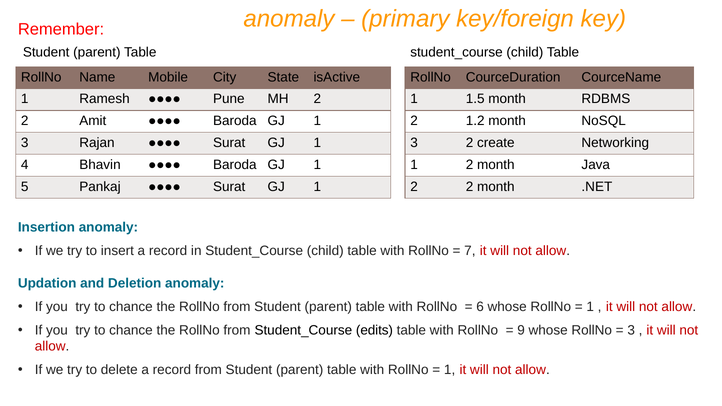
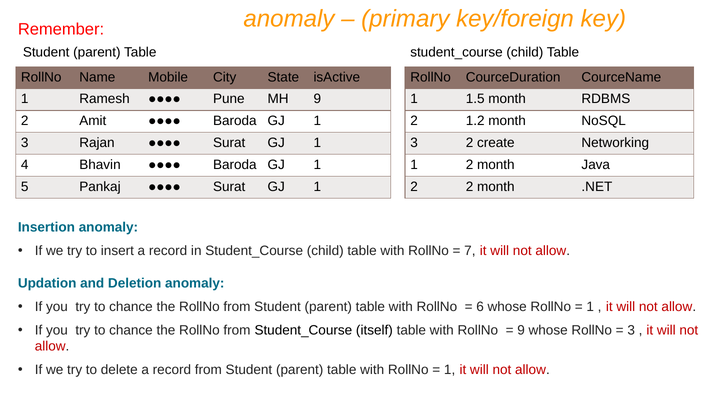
MH 2: 2 -> 9 (317, 99)
edits: edits -> itself (374, 330)
